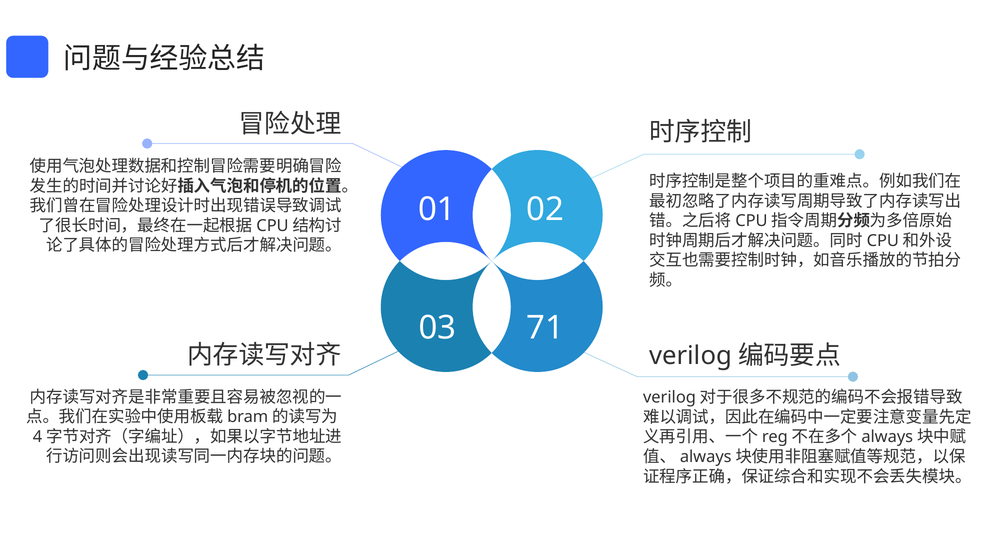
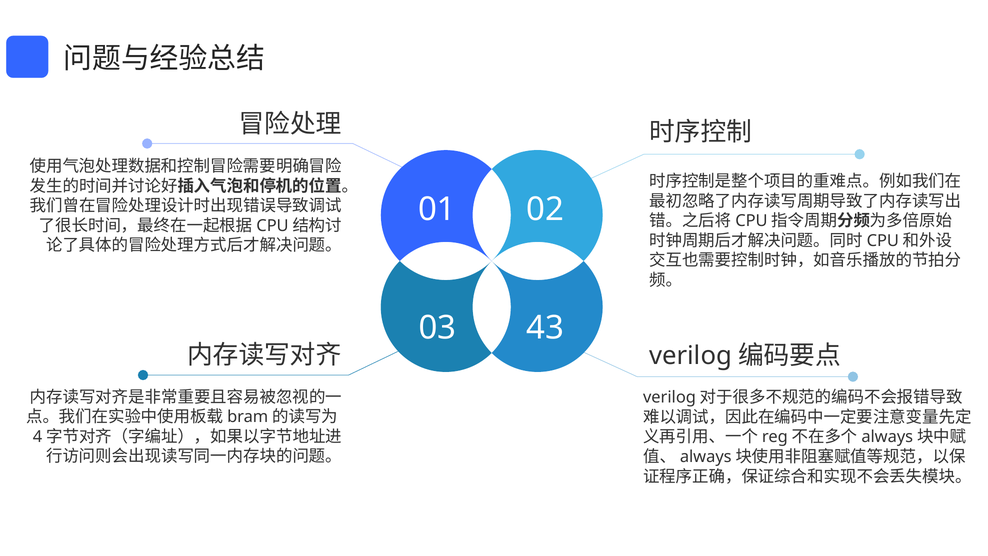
71: 71 -> 43 (545, 328)
